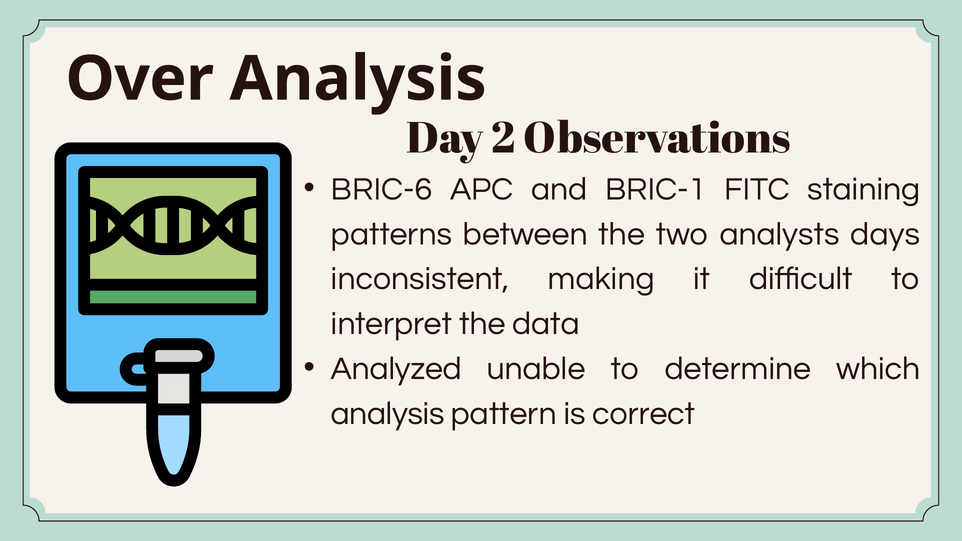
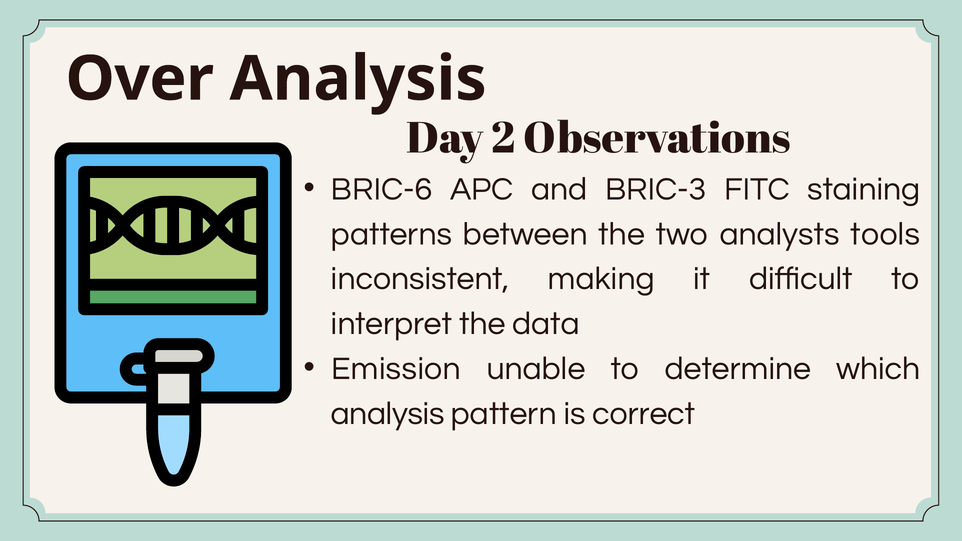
BRIC-1: BRIC-1 -> BRIC-3 (656, 189)
days: days -> tools (885, 234)
Analyzed: Analyzed -> Emission (396, 369)
